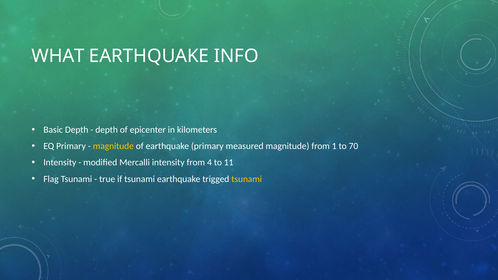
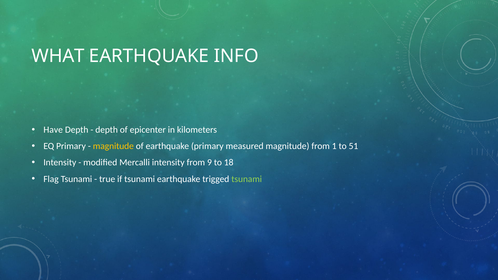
Basic: Basic -> Have (53, 130)
70: 70 -> 51 (353, 146)
4: 4 -> 9 (209, 163)
11: 11 -> 18 (229, 163)
tsunami colour: yellow -> light green (247, 179)
